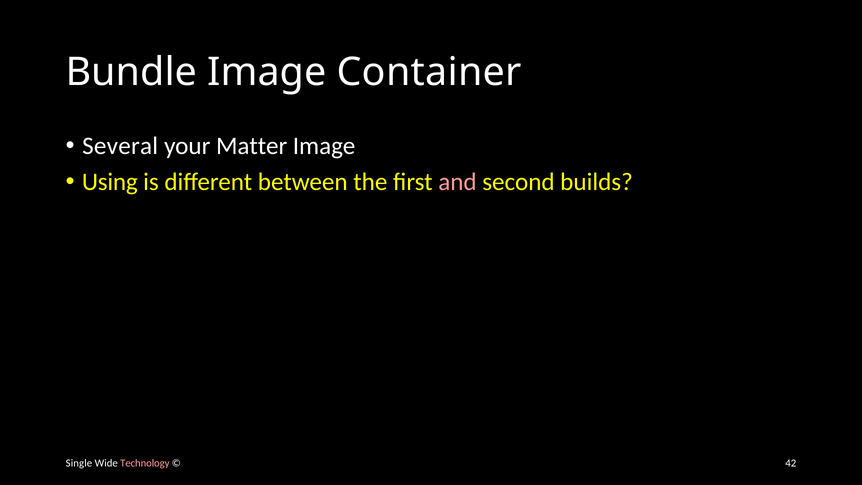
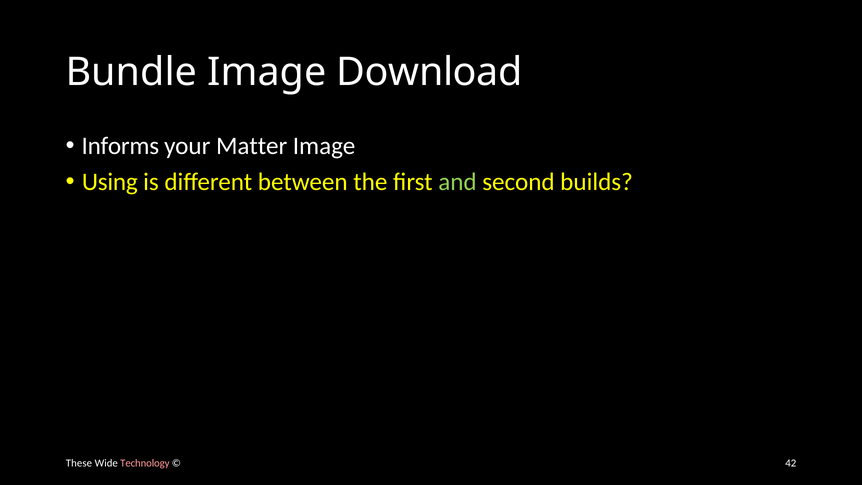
Container: Container -> Download (429, 72)
Several: Several -> Informs (120, 146)
and colour: pink -> light green (457, 182)
Single: Single -> These (79, 463)
